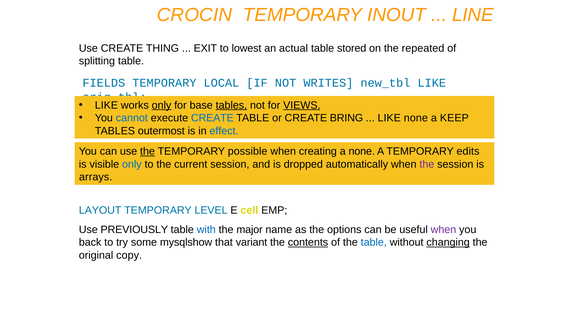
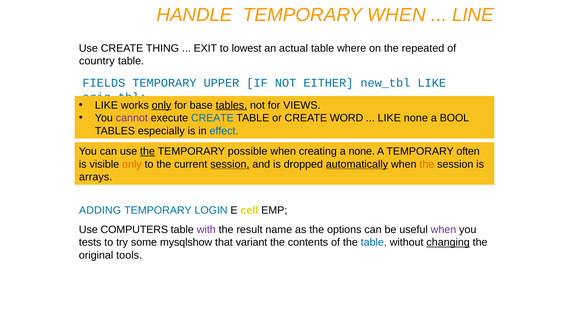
CROCIN: CROCIN -> HANDLE (195, 15)
TEMPORARY INOUT: INOUT -> WHEN (396, 15)
stored: stored -> where (352, 48)
splitting: splitting -> country (97, 61)
LOCAL: LOCAL -> UPPER (221, 83)
WRITES: WRITES -> EITHER (328, 83)
VIEWS underline: present -> none (302, 105)
cannot colour: blue -> purple (132, 118)
BRING: BRING -> WORD (346, 118)
KEEP: KEEP -> BOOL (454, 118)
outermost: outermost -> especially (161, 131)
edits: edits -> often (468, 151)
only colour: blue -> orange (132, 164)
session underline: none -> present (230, 164)
automatically underline: none -> present (357, 164)
the colour: purple -> orange (427, 164)
LAYOUT: LAYOUT -> ADDING (100, 210)
LEVEL: LEVEL -> LOGIN (211, 210)
PREVIOUSLY: PREVIOUSLY -> COMPUTERS (134, 230)
with colour: blue -> purple (206, 230)
major: major -> result (249, 230)
back: back -> tests (90, 243)
contents underline: present -> none (308, 243)
copy: copy -> tools (129, 255)
